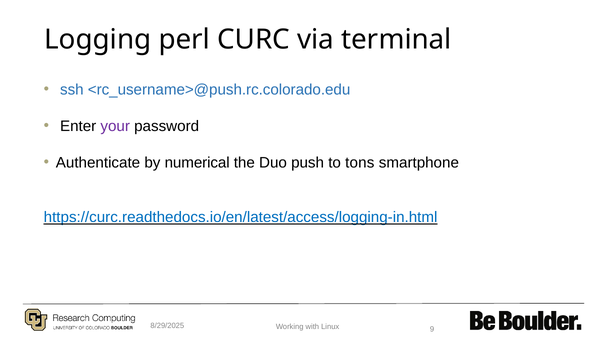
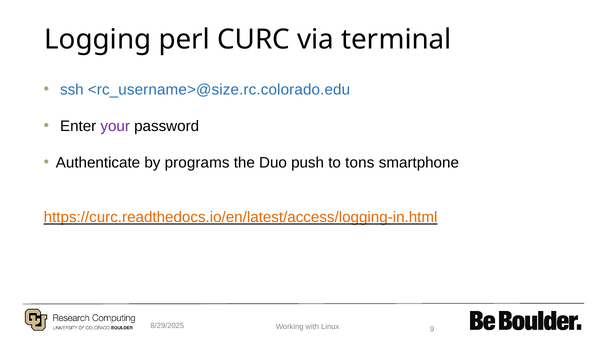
<rc_username>@push.rc.colorado.edu: <rc_username>@push.rc.colorado.edu -> <rc_username>@size.rc.colorado.edu (219, 89)
numerical: numerical -> programs (197, 162)
https://curc.readthedocs.io/en/latest/access/logging-in.html colour: blue -> orange (241, 217)
